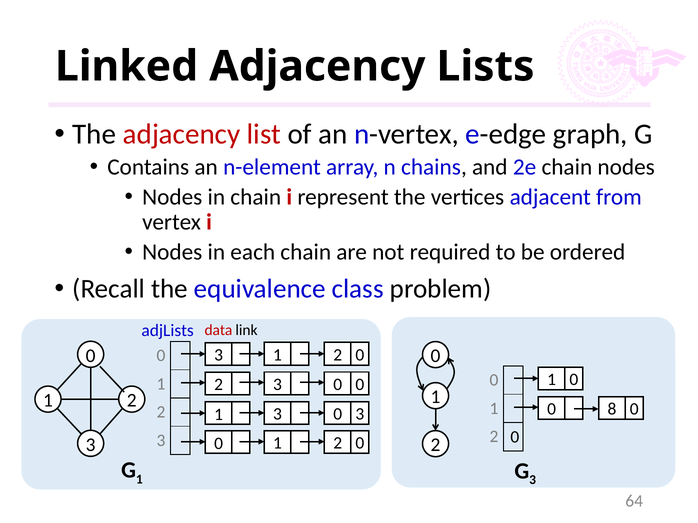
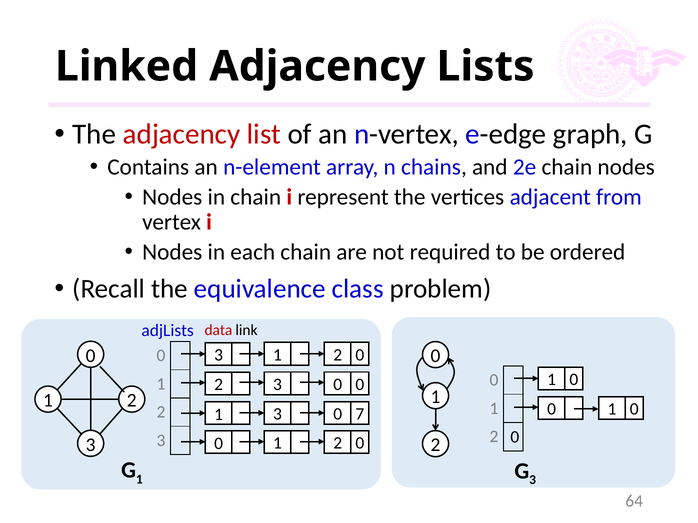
8: 8 -> 1 (612, 410)
0 3: 3 -> 7 (360, 415)
